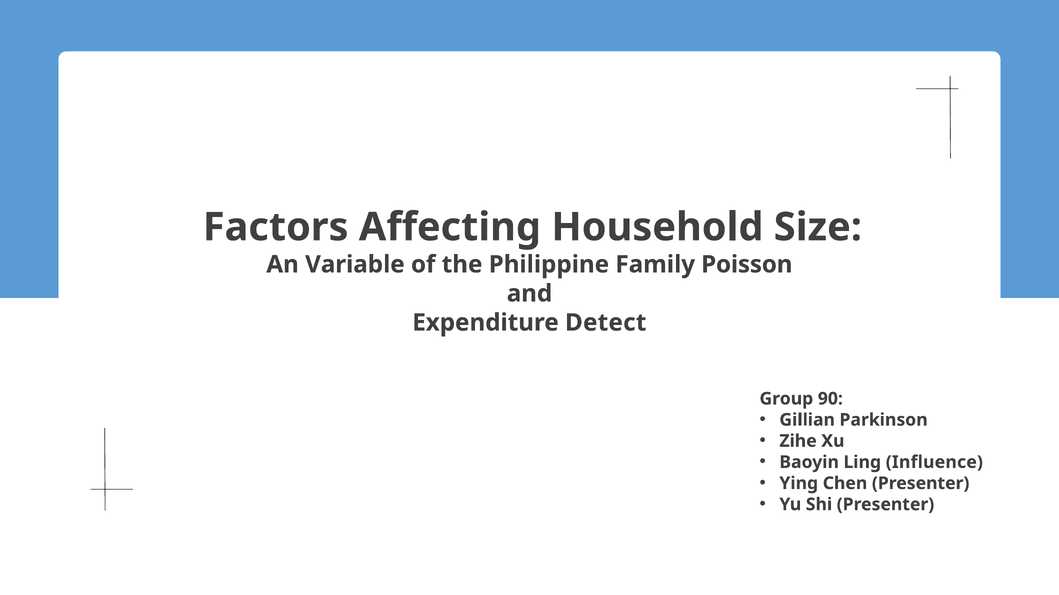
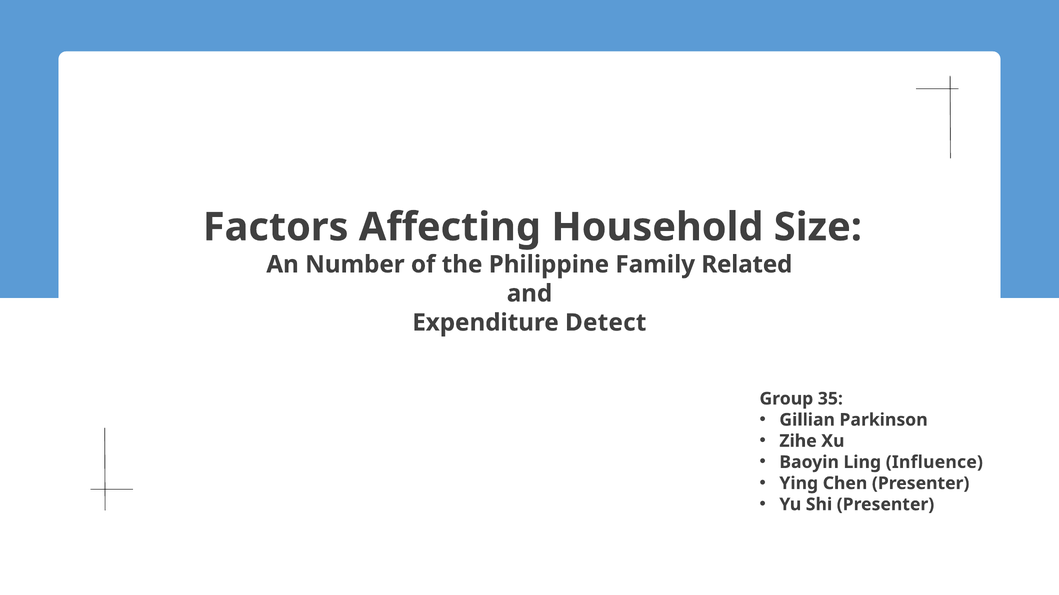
Variable: Variable -> Number (355, 265)
Poisson: Poisson -> Related (747, 265)
90: 90 -> 35 (830, 399)
